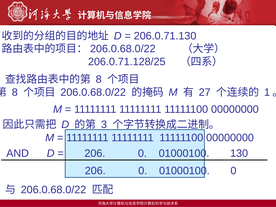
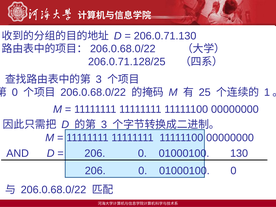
8: 8 -> 3 (99, 79)
8: 8 -> 0 (15, 92)
27: 27 -> 25 (205, 92)
